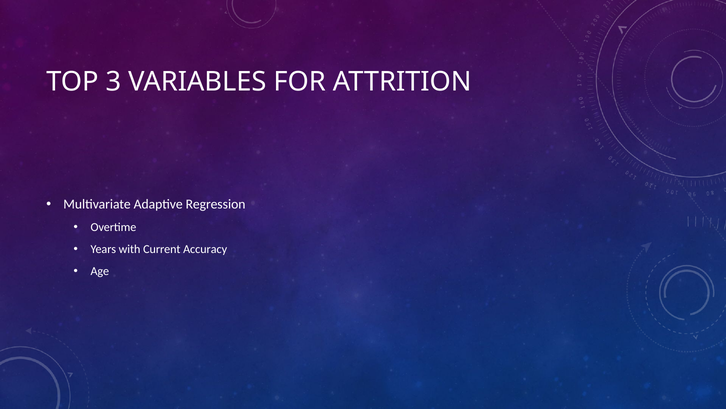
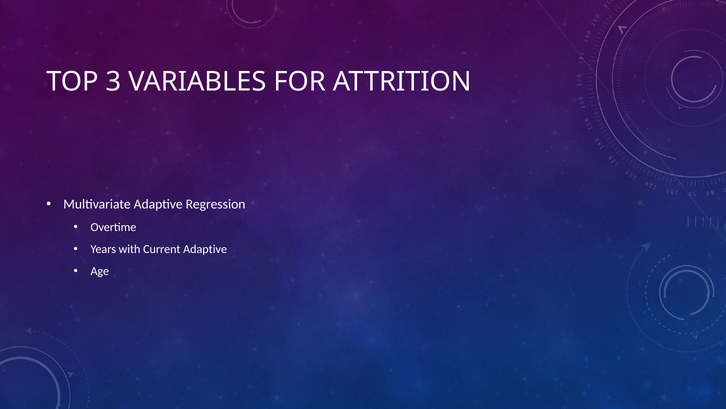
Current Accuracy: Accuracy -> Adaptive (205, 249)
